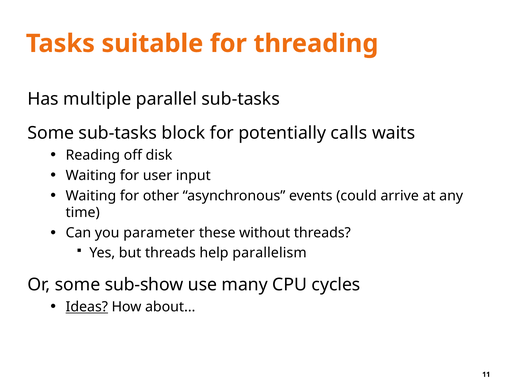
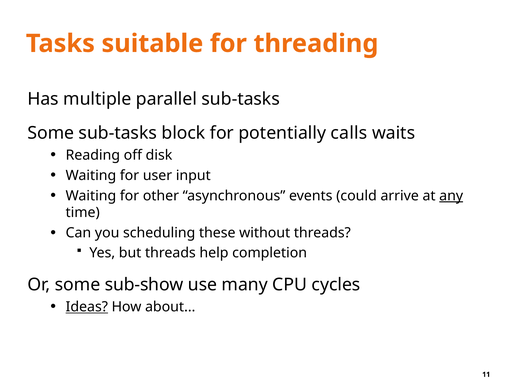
any underline: none -> present (451, 196)
parameter: parameter -> scheduling (159, 233)
parallelism: parallelism -> completion (270, 253)
